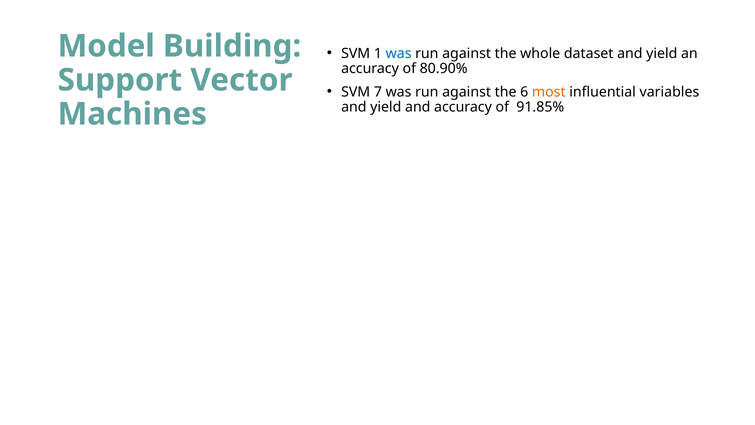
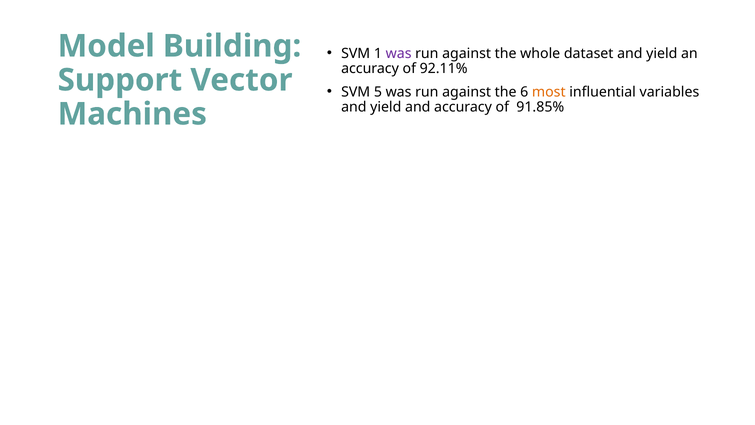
was colour: blue -> purple (399, 53)
80.90%: 80.90% -> 92.11% (444, 69)
7: 7 -> 5 (378, 92)
